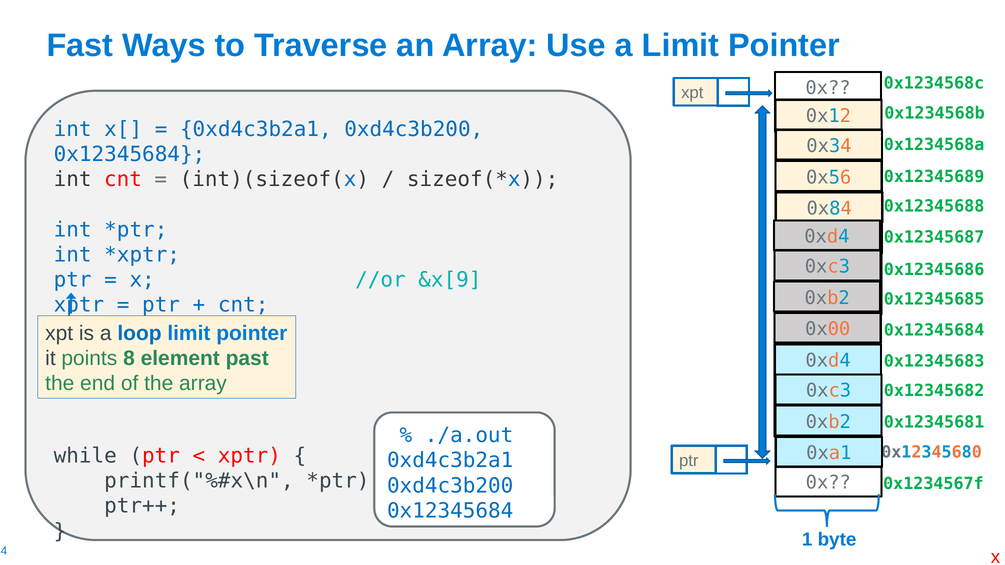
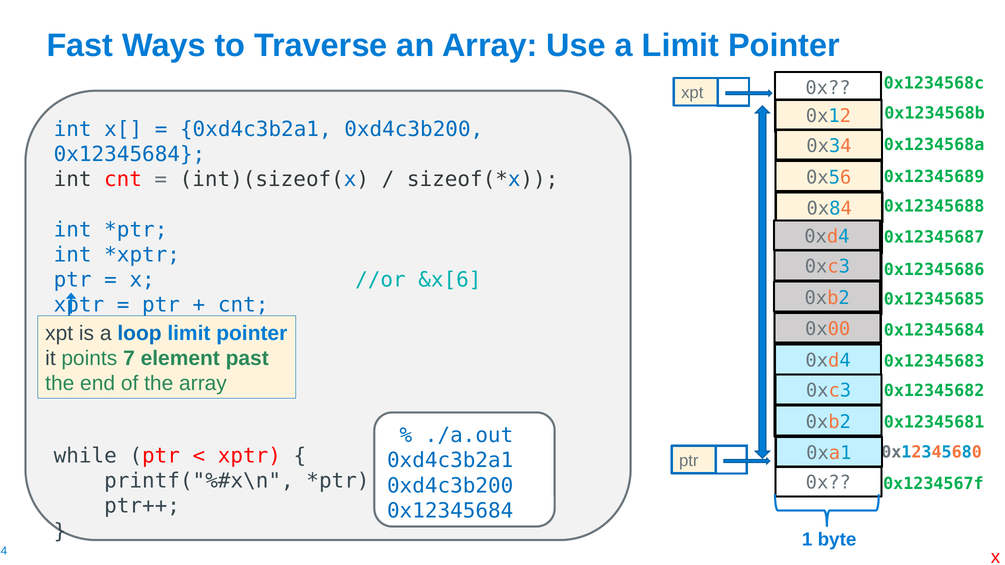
&x[9: &x[9 -> &x[6 (450, 280)
8: 8 -> 7 (129, 359)
